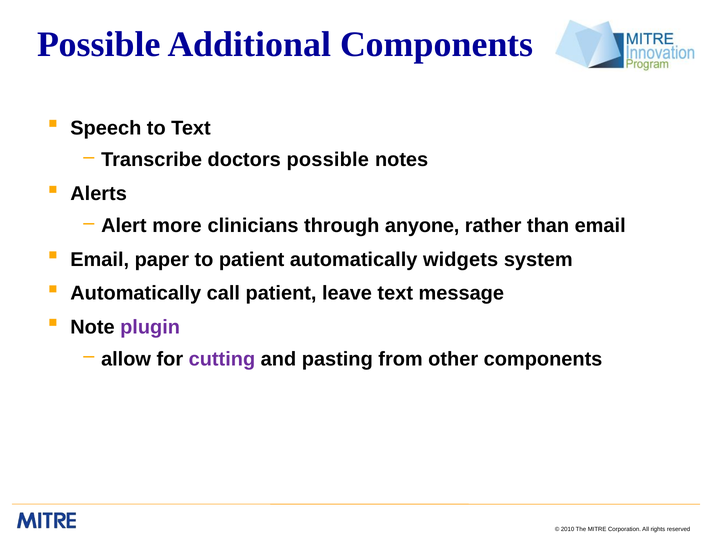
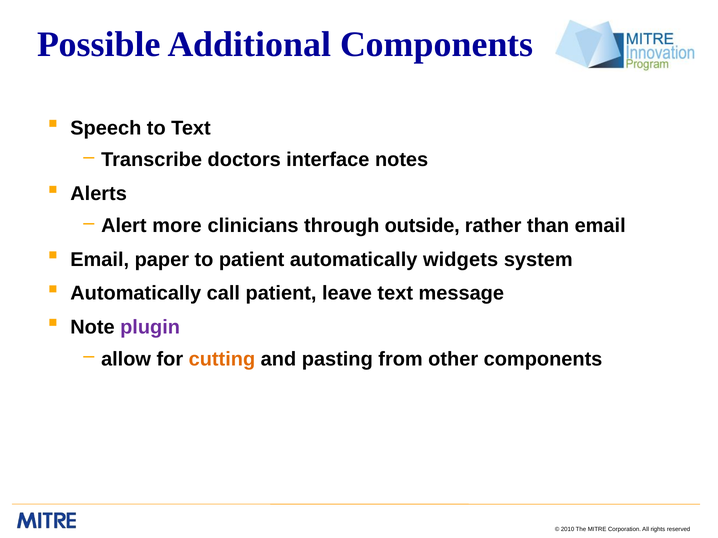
doctors possible: possible -> interface (328, 160)
anyone: anyone -> outside (422, 226)
cutting colour: purple -> orange (222, 359)
